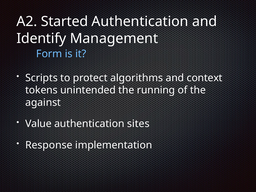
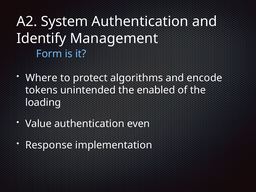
Started: Started -> System (64, 22)
Scripts: Scripts -> Where (41, 78)
context: context -> encode (205, 78)
running: running -> enabled (156, 90)
against: against -> loading (43, 102)
sites: sites -> even (138, 124)
